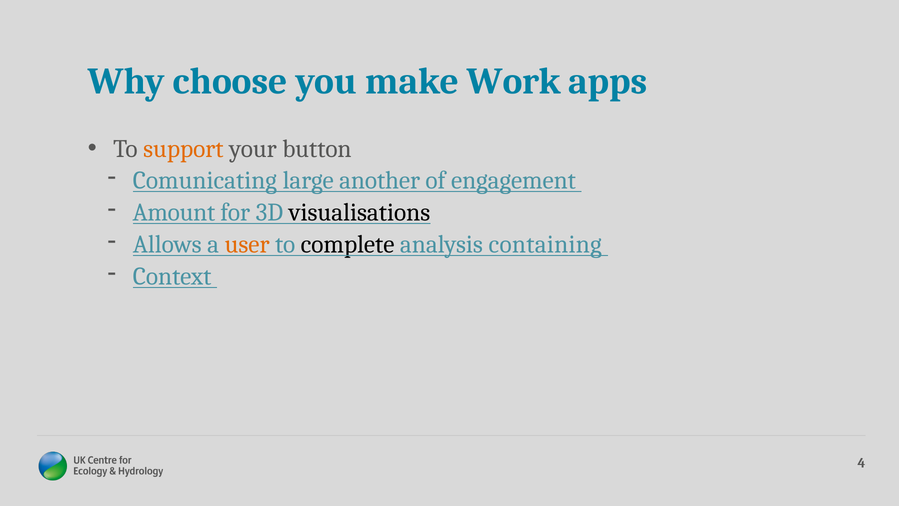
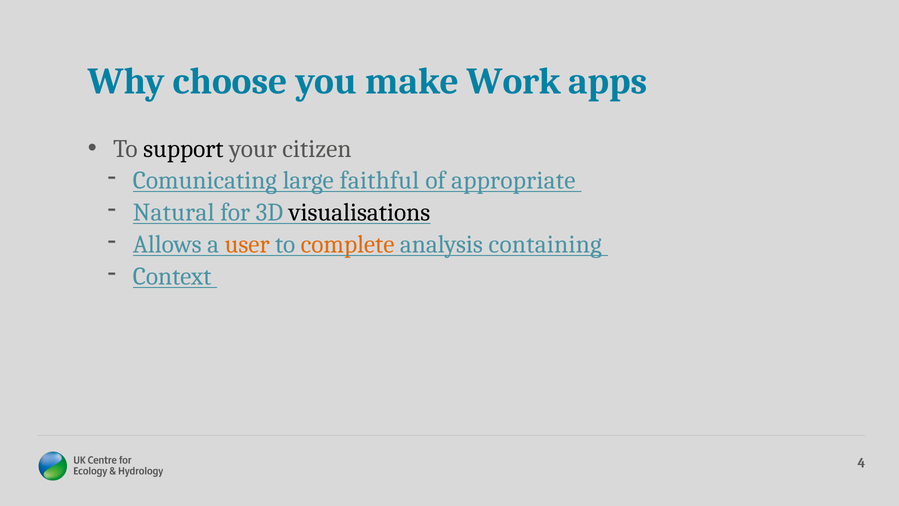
support colour: orange -> black (183, 149)
button: button -> citizen (317, 149)
another: another -> faithful (379, 181)
engagement: engagement -> appropriate (513, 181)
Amount: Amount -> Natural (174, 213)
complete colour: black -> orange (348, 244)
